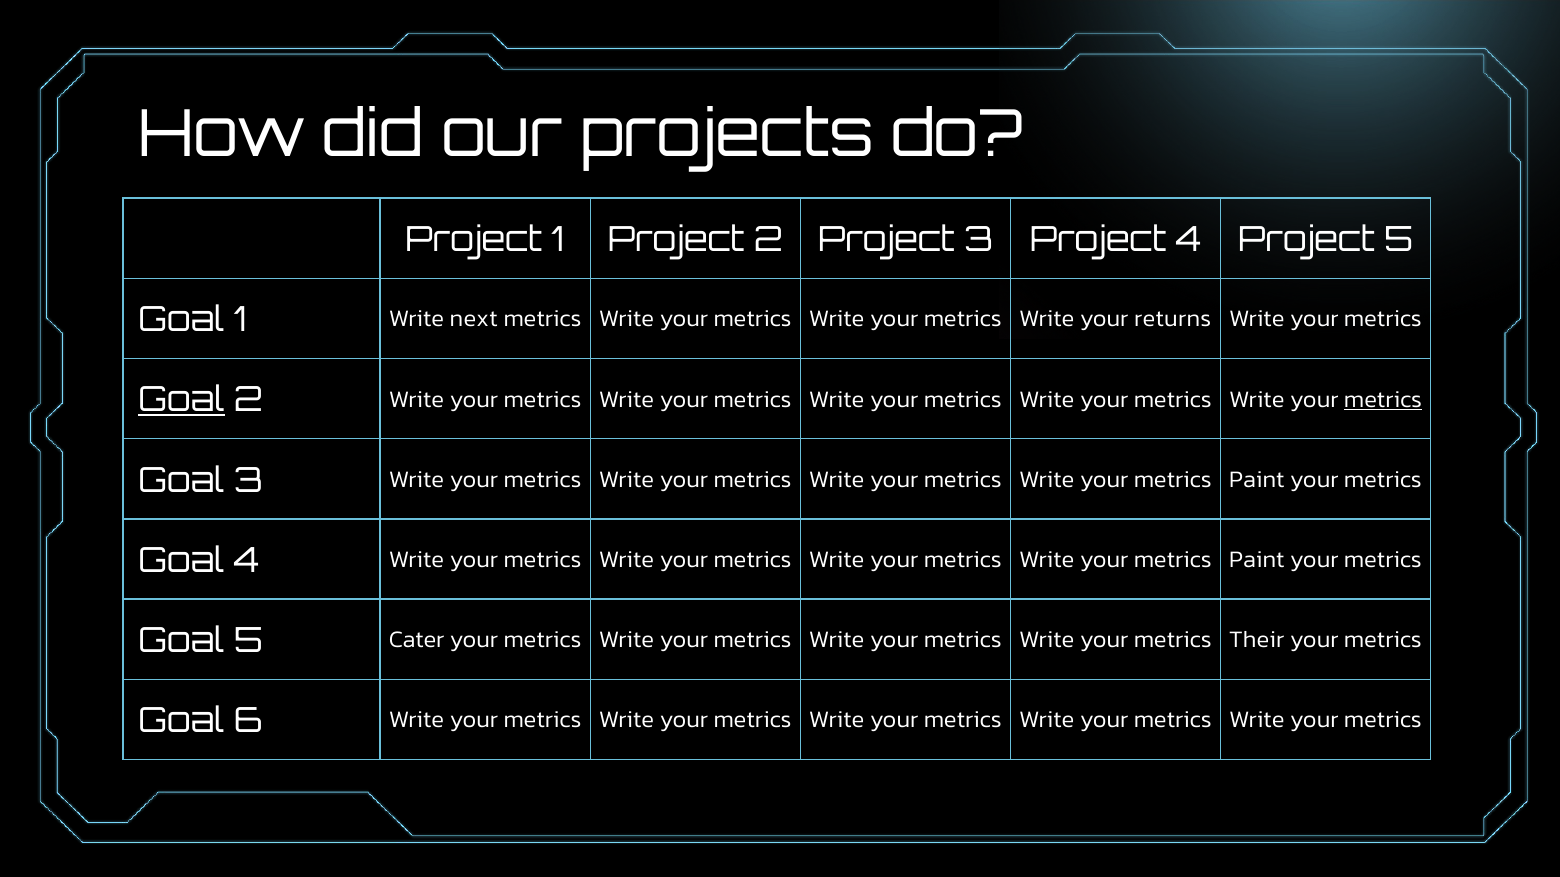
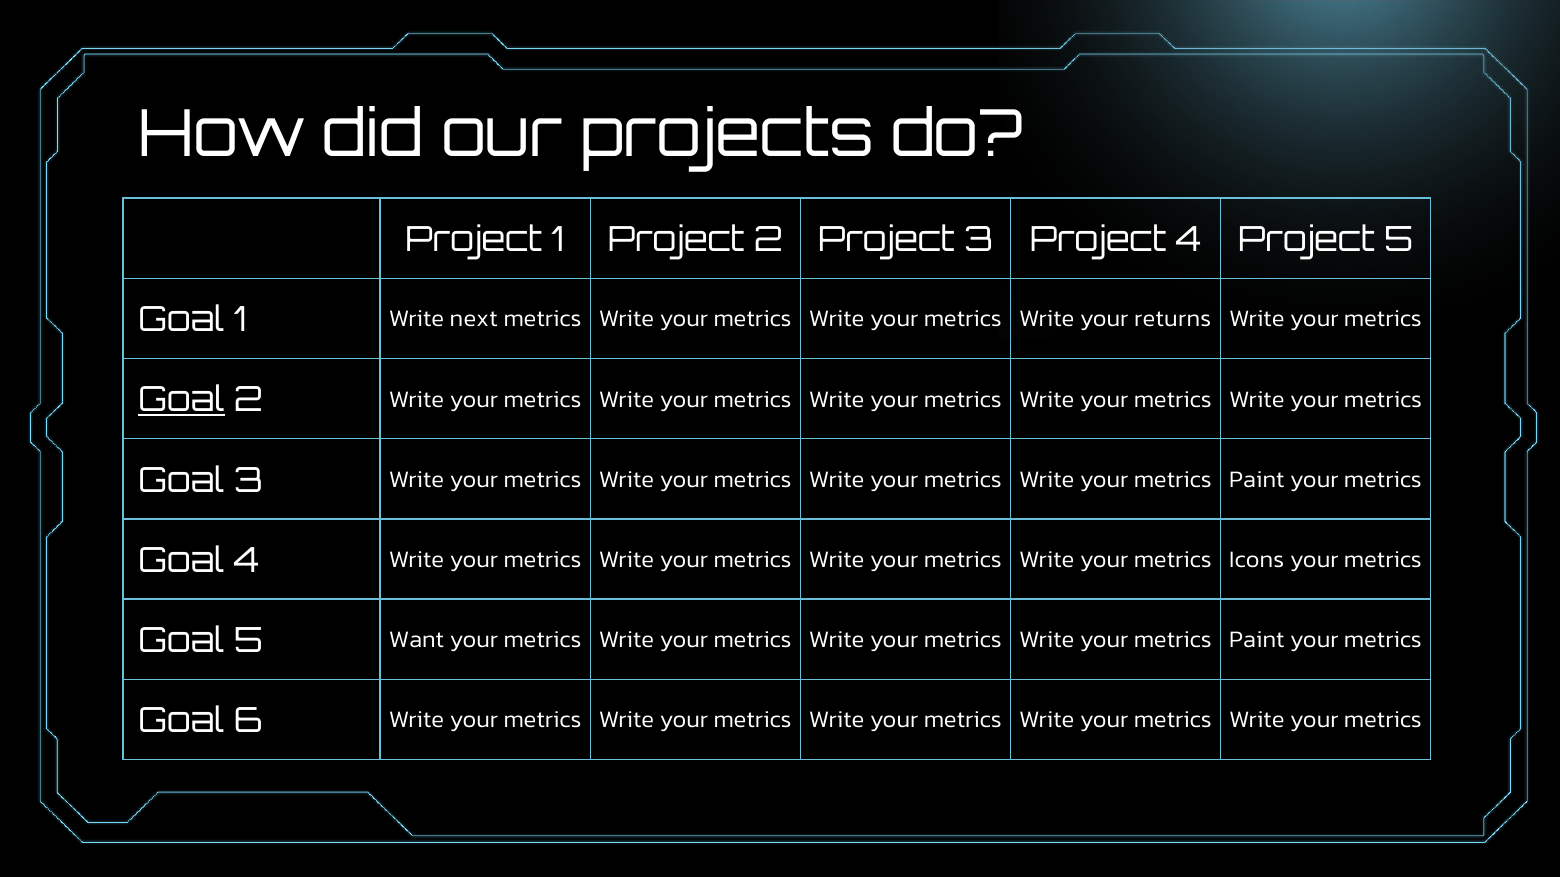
metrics underline: present -> none (1383, 399)
Paint: Paint -> Icons (1257, 560)
Cater: Cater -> Want (416, 640)
Their: Their -> Paint (1257, 640)
